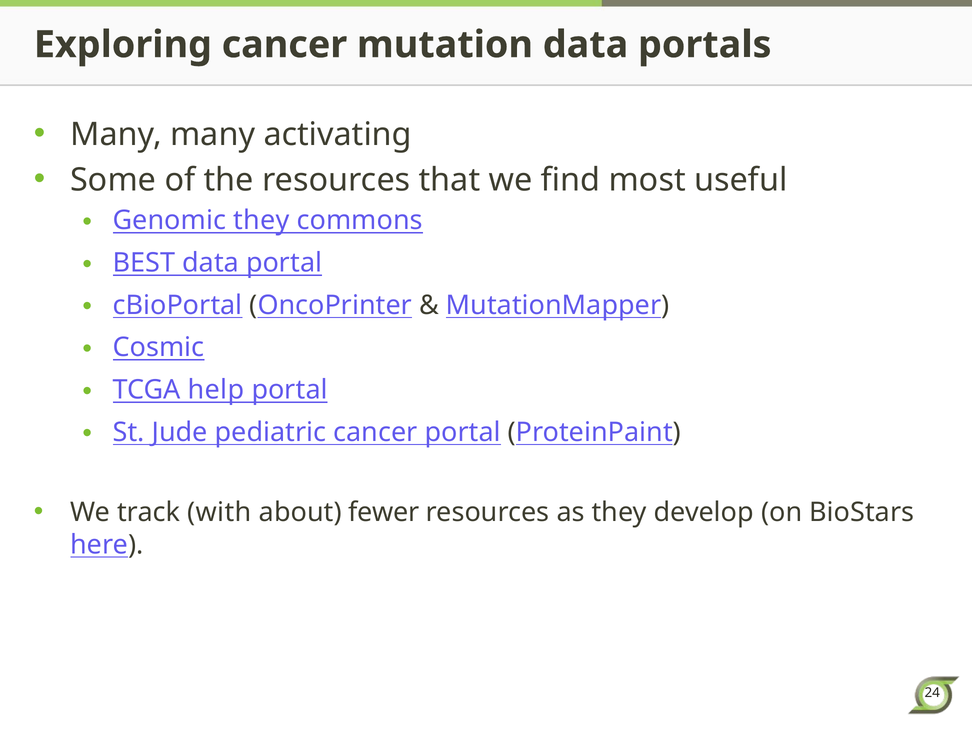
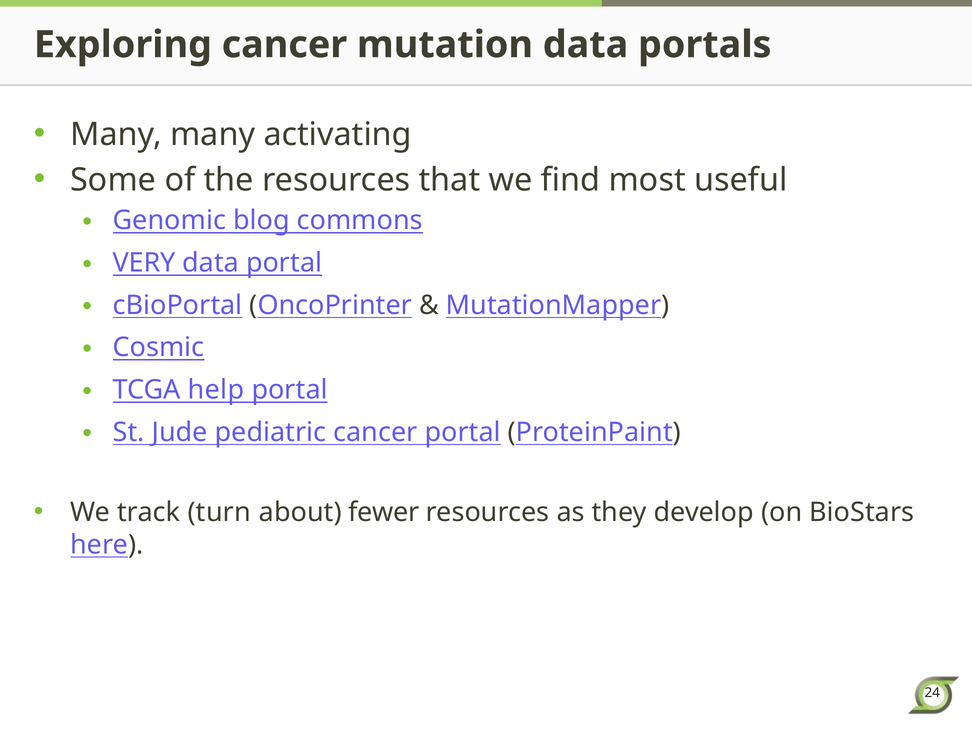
Genomic they: they -> blog (261, 221)
BEST: BEST -> VERY (144, 263)
with: with -> turn (219, 512)
